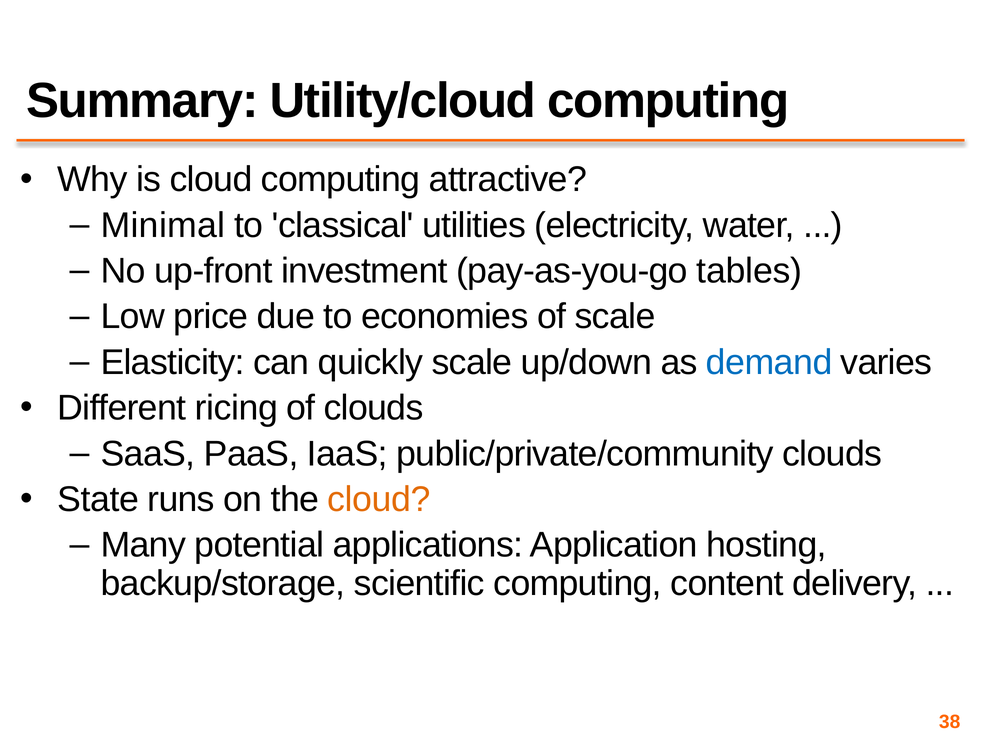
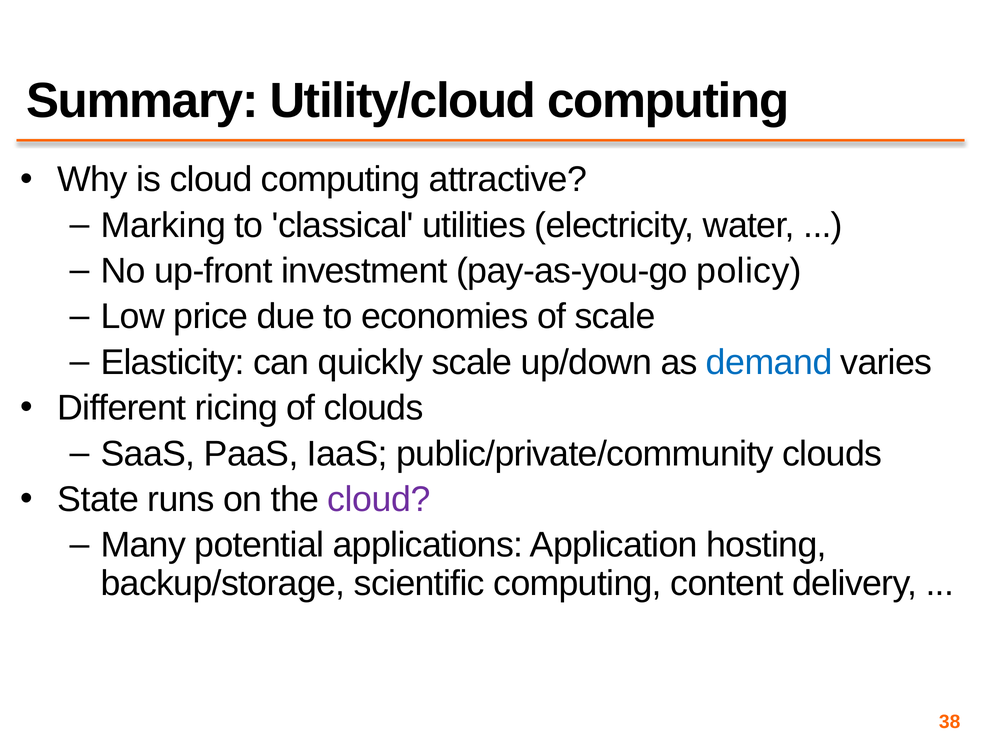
Minimal: Minimal -> Marking (163, 225)
tables: tables -> policy (749, 271)
cloud colour: orange -> purple (379, 499)
